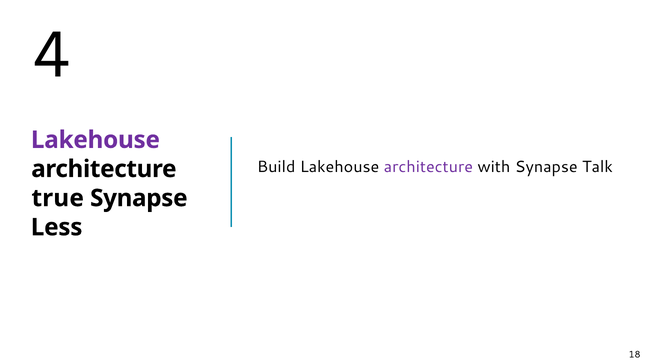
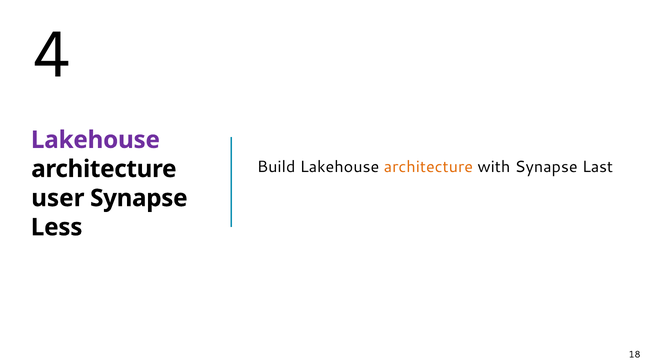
architecture colour: purple -> orange (428, 167)
Talk: Talk -> Last (598, 167)
true: true -> user (58, 198)
